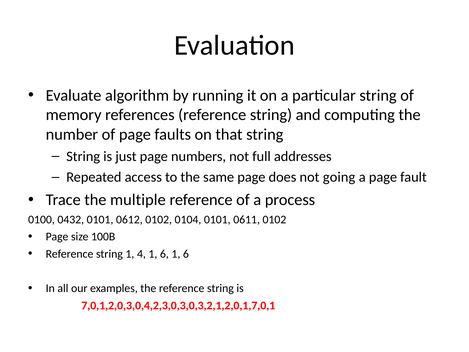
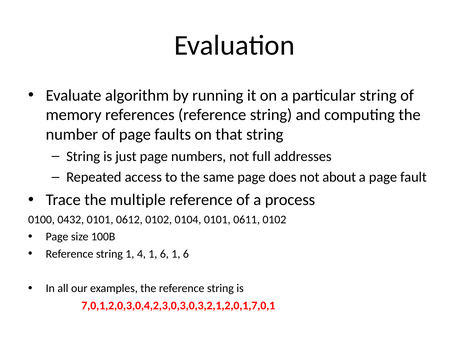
going: going -> about (339, 177)
